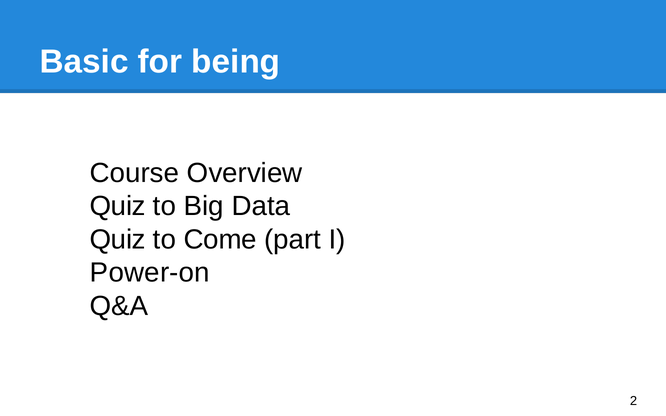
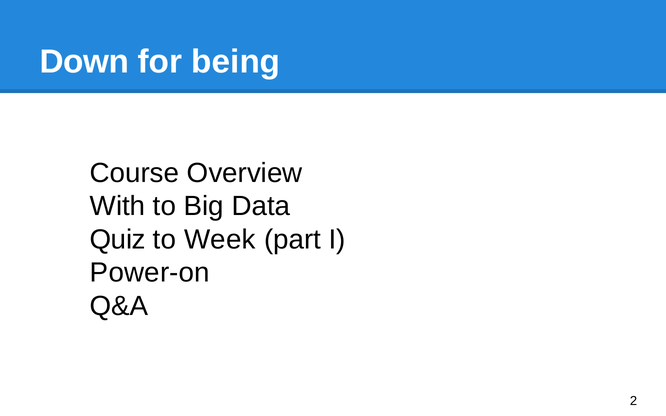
Basic: Basic -> Down (84, 62)
Quiz: Quiz -> With (118, 206)
Come: Come -> Week (220, 240)
